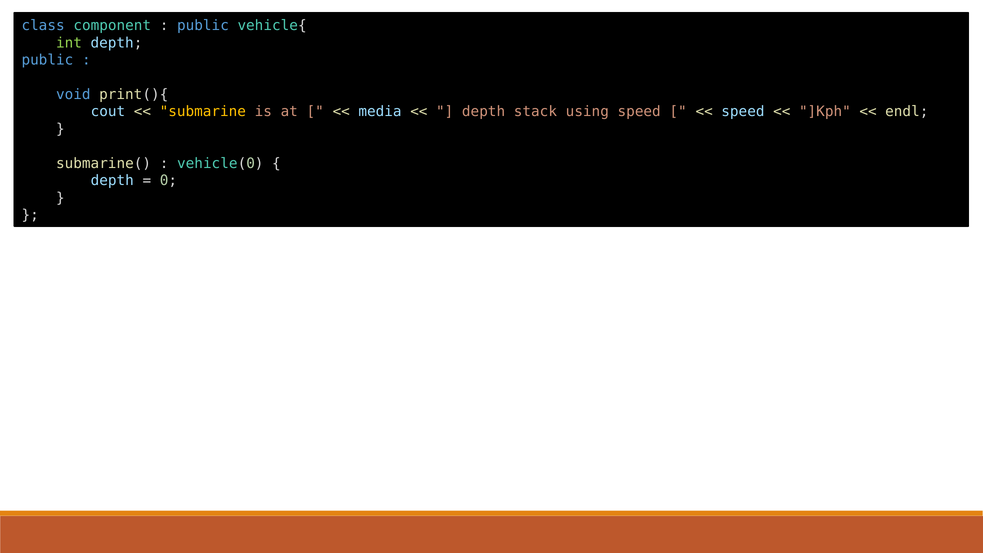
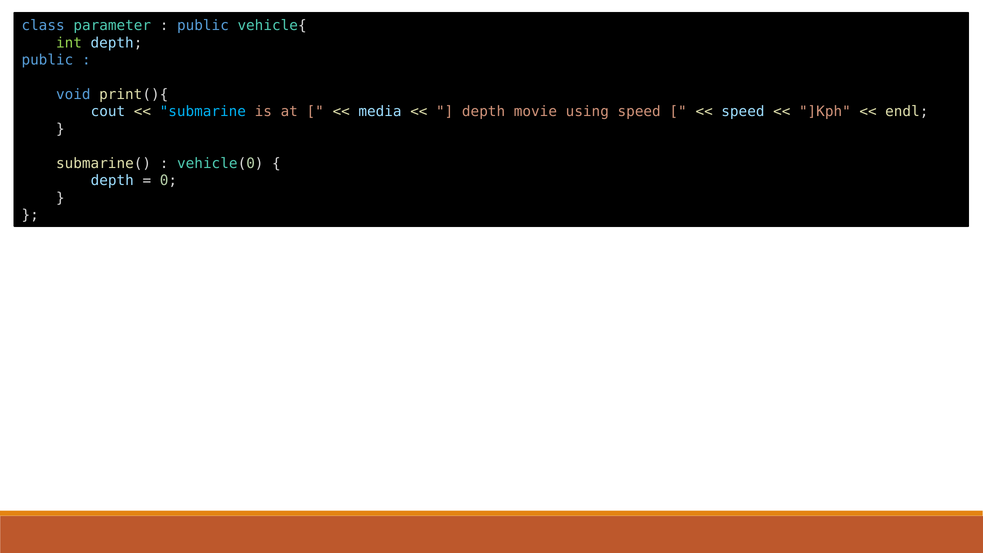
component: component -> parameter (112, 26)
submarine colour: yellow -> light blue (203, 112)
stack: stack -> movie (535, 112)
